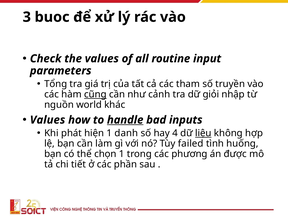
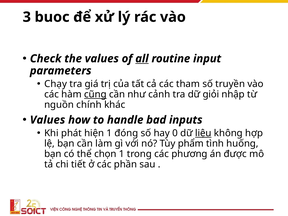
all underline: none -> present (142, 59)
Tổng: Tổng -> Chạy (56, 84)
world: world -> chính (89, 105)
handle underline: present -> none (125, 120)
danh: danh -> đóng (126, 133)
4: 4 -> 0 (175, 133)
failed: failed -> phẩm (191, 144)
